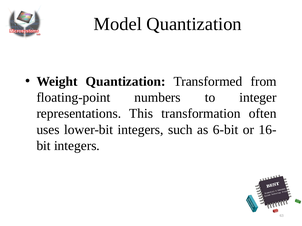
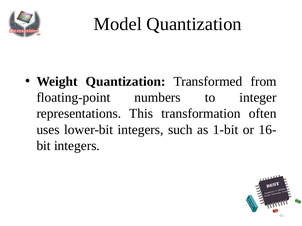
6-bit: 6-bit -> 1-bit (226, 130)
